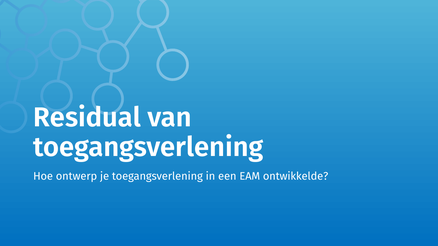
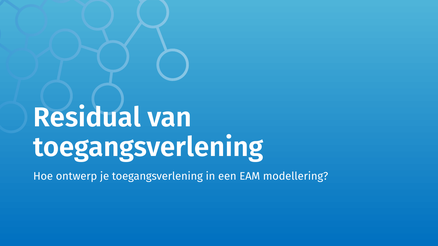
ontwikkelde: ontwikkelde -> modellering (296, 176)
